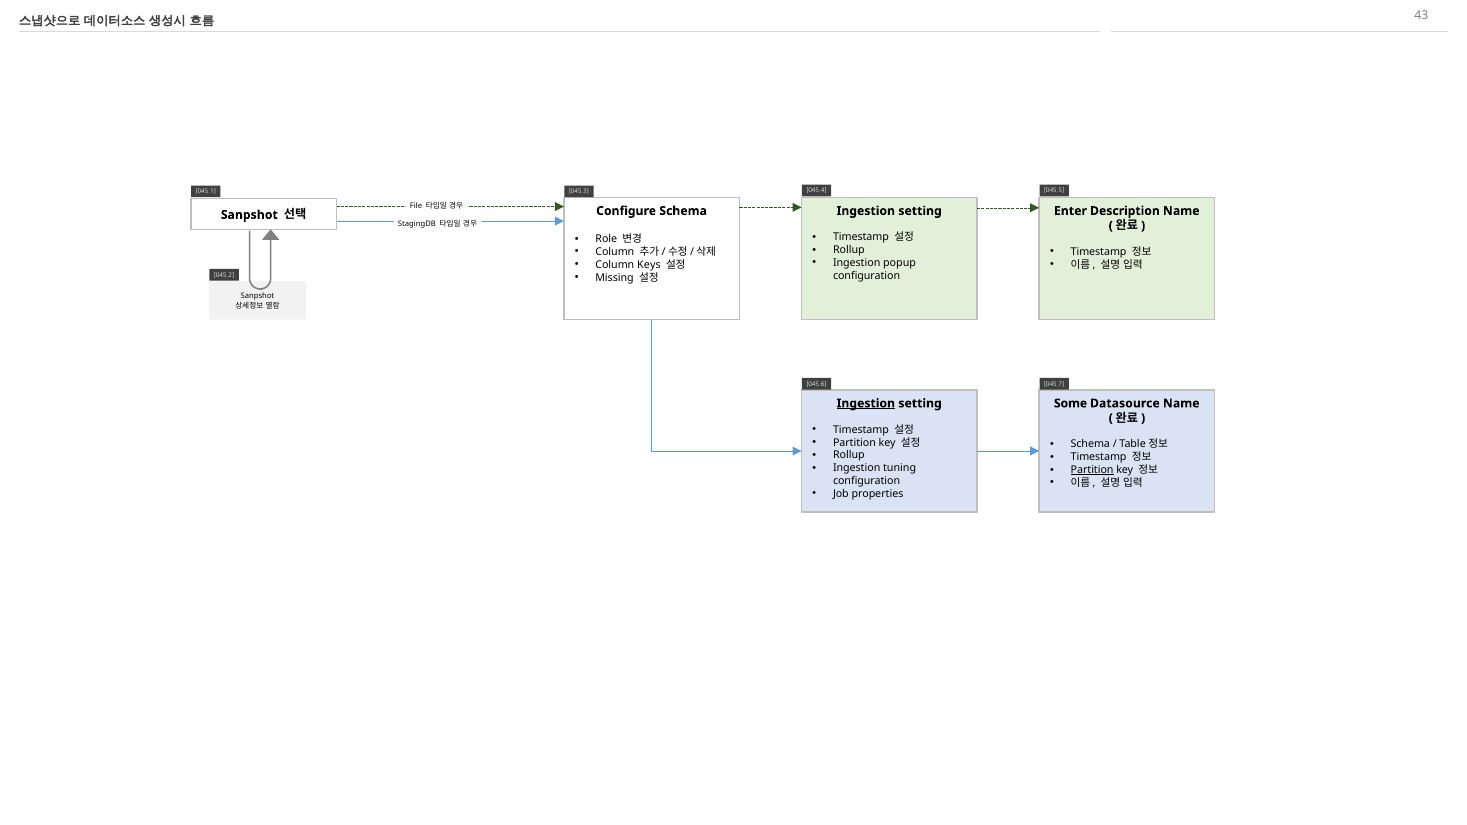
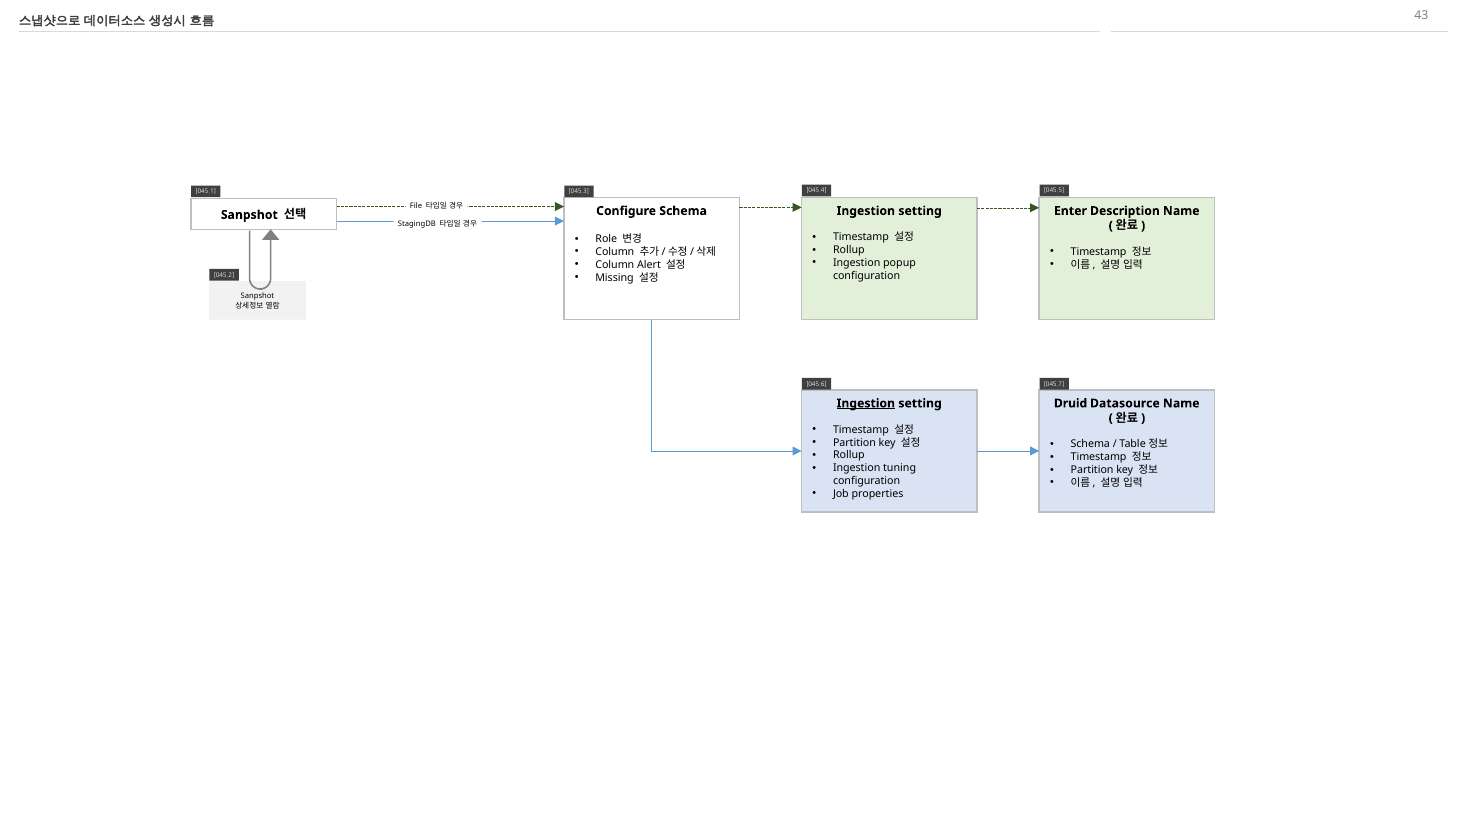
Keys: Keys -> Alert (649, 265)
Some: Some -> Druid (1071, 403)
Partition underline: present -> none (1092, 470)
